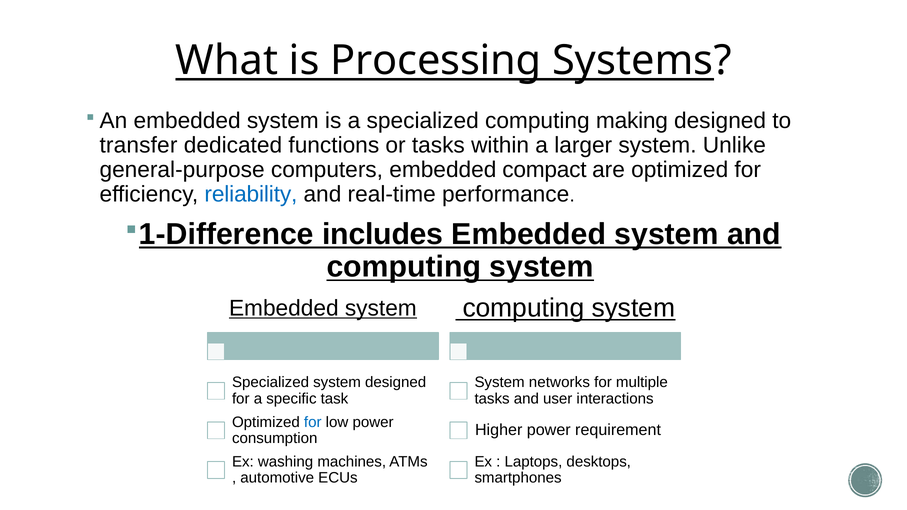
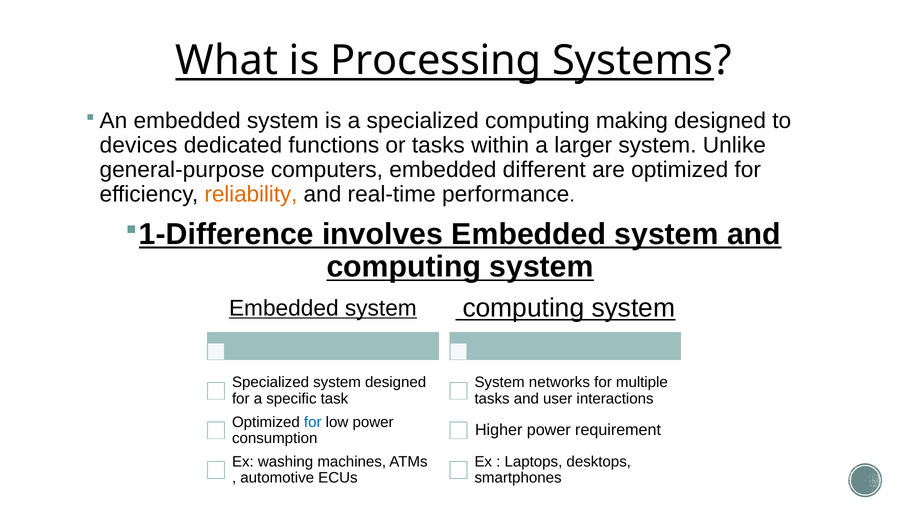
transfer: transfer -> devices (138, 145)
compact: compact -> different (544, 170)
reliability colour: blue -> orange (251, 194)
includes: includes -> involves (383, 234)
